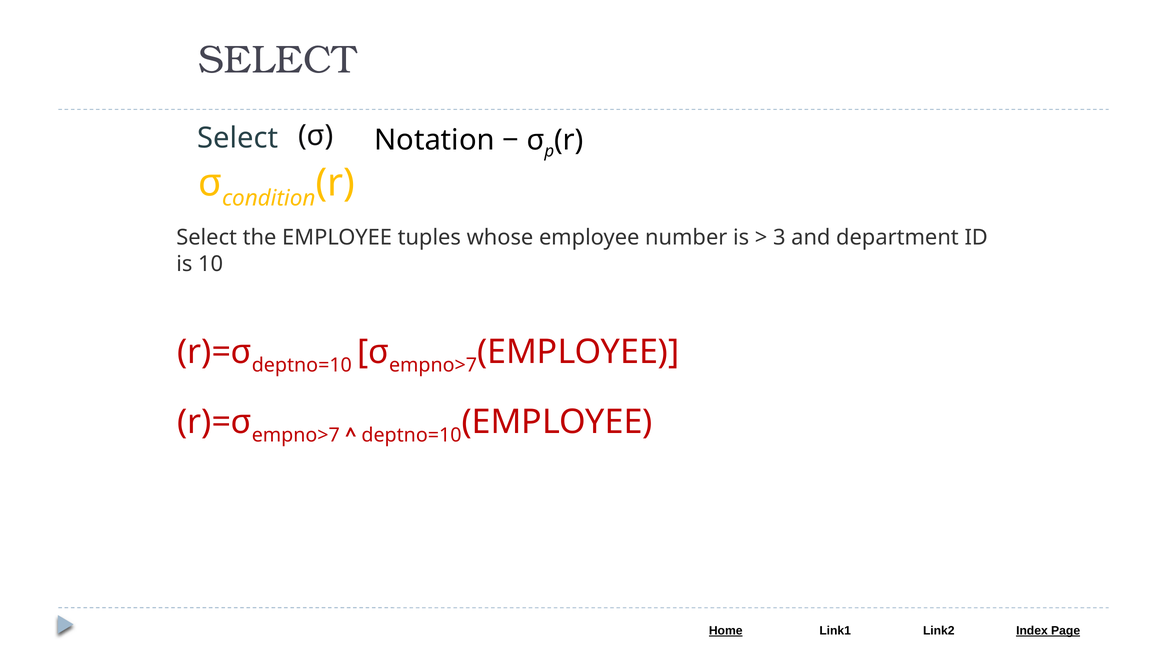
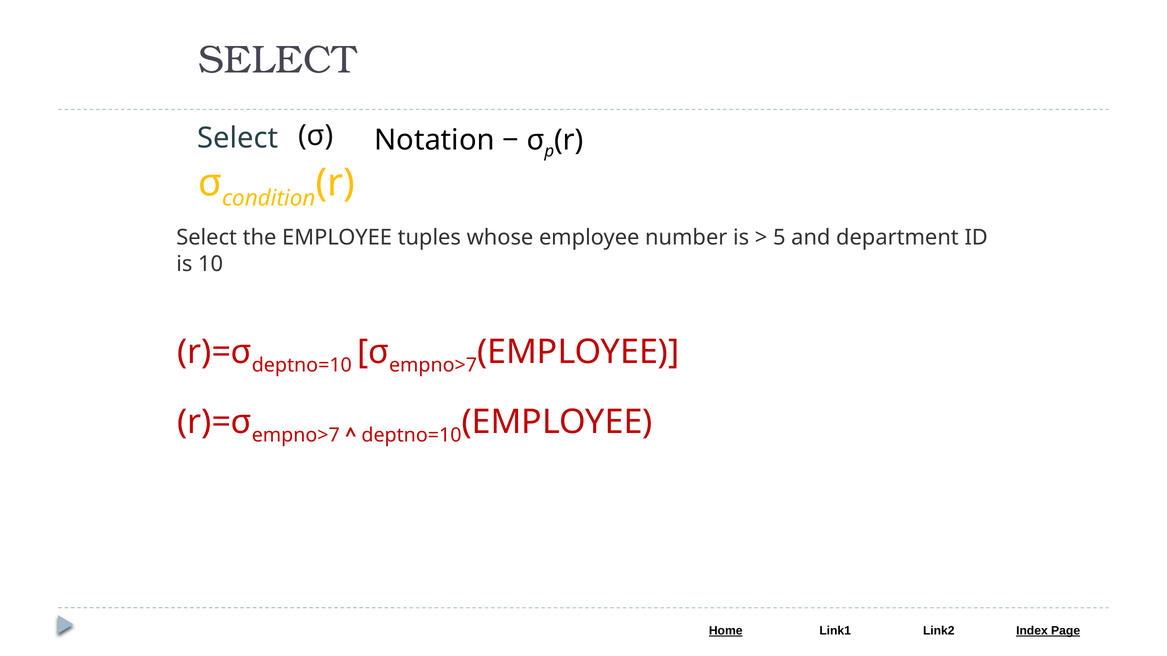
3: 3 -> 5 (779, 238)
